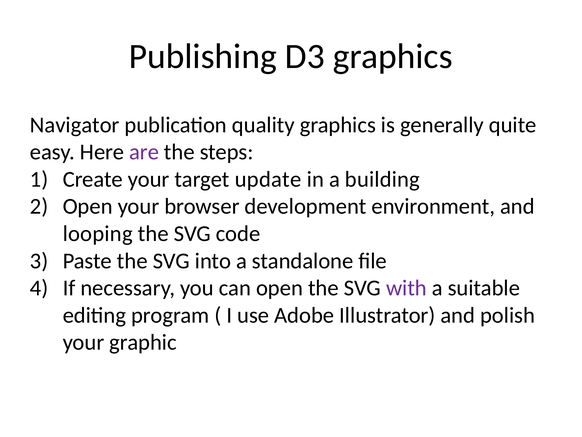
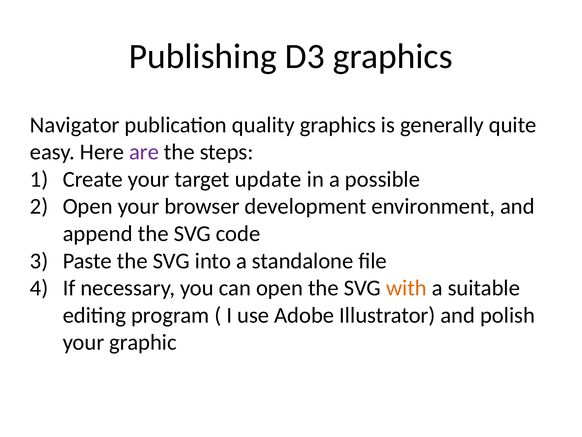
building: building -> possible (383, 179)
looping: looping -> append (98, 233)
with colour: purple -> orange (406, 288)
